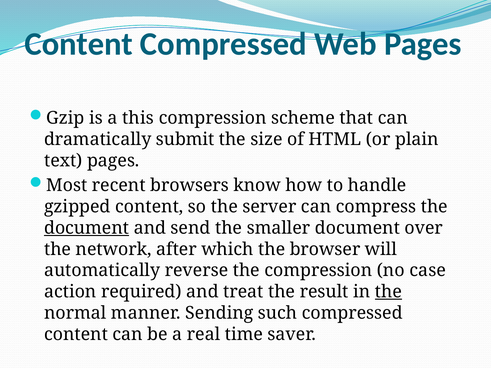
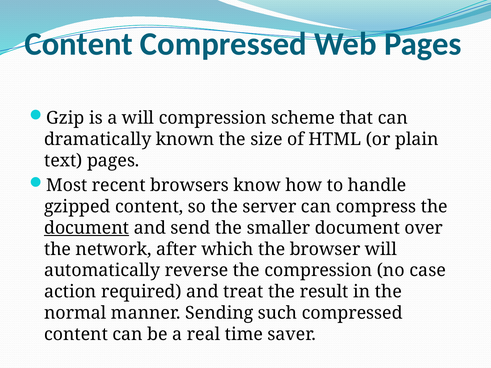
a this: this -> will (138, 118)
submit: submit -> known (185, 139)
the underline: present -> none (388, 292)
